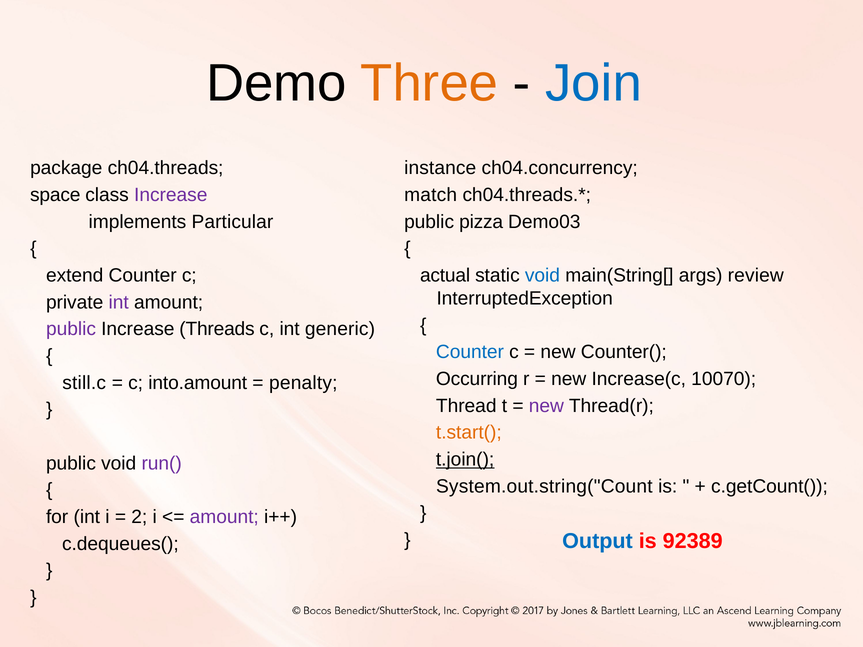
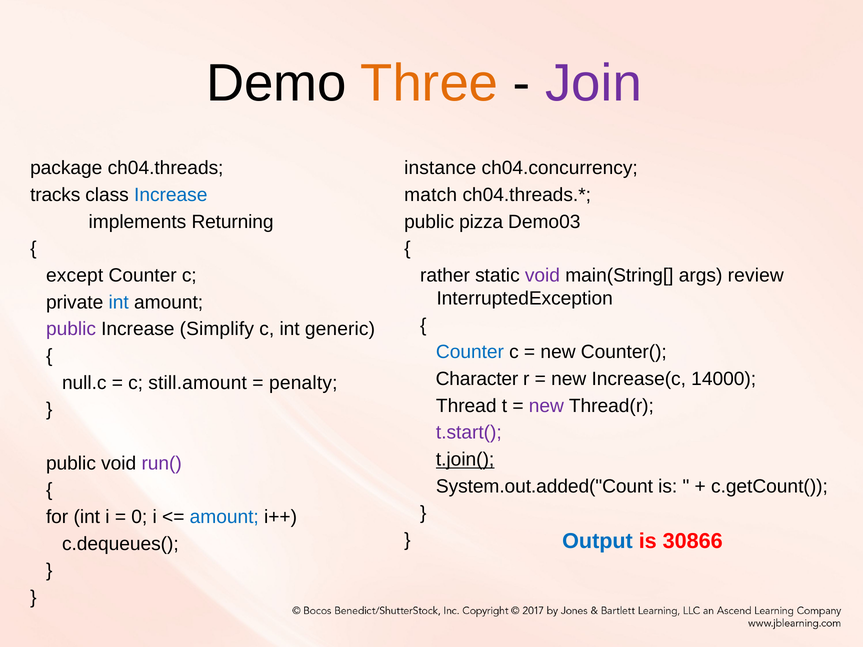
Join colour: blue -> purple (593, 84)
space: space -> tracks (55, 195)
Increase colour: purple -> blue (171, 195)
Particular: Particular -> Returning (233, 222)
extend: extend -> except (75, 276)
actual: actual -> rather (445, 276)
void colour: blue -> purple (542, 276)
int colour: purple -> blue (119, 302)
Threads: Threads -> Simplify (217, 329)
Occurring: Occurring -> Character (477, 379)
10070: 10070 -> 14000 (724, 379)
still.c: still.c -> null.c (84, 383)
into.amount: into.amount -> still.amount (198, 383)
t.start( colour: orange -> purple (469, 433)
System.out.string("Count: System.out.string("Count -> System.out.added("Count (544, 486)
2: 2 -> 0 (139, 517)
amount colour: purple -> blue (224, 517)
92389: 92389 -> 30866 (693, 541)
